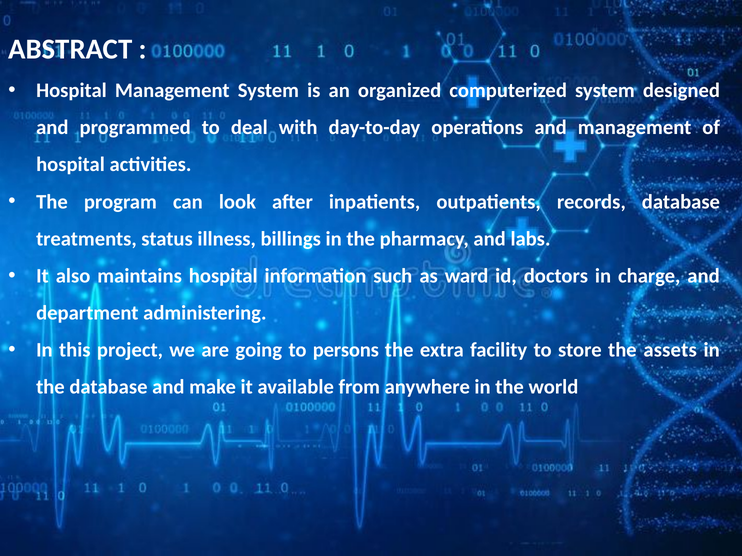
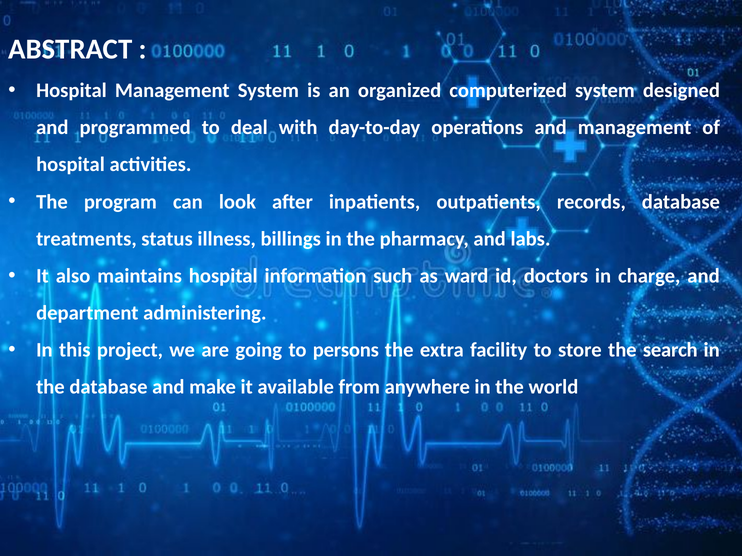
assets: assets -> search (670, 350)
